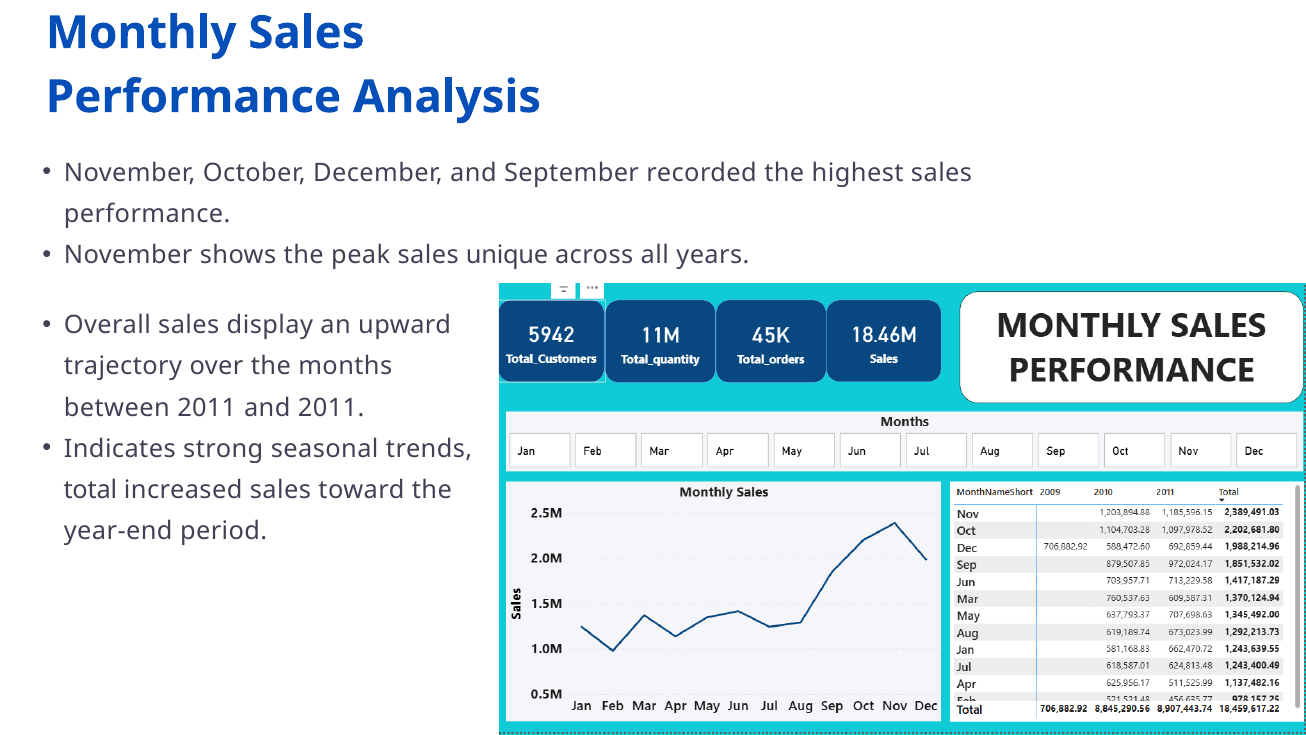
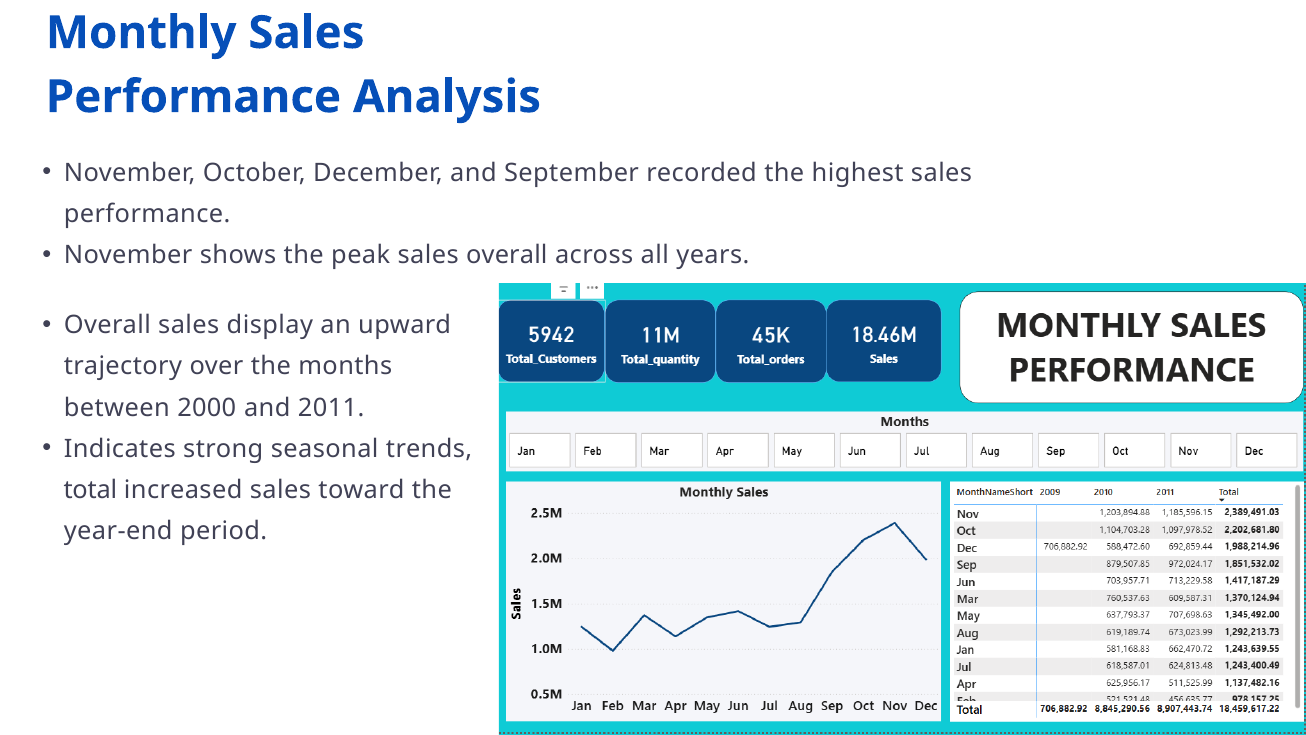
sales unique: unique -> overall (507, 255)
between 2011: 2011 -> 2000 (207, 407)
